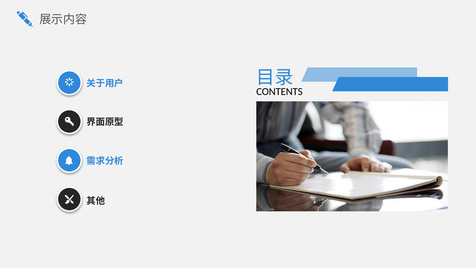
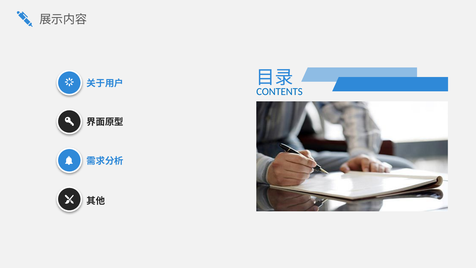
CONTENTS colour: black -> blue (279, 92)
